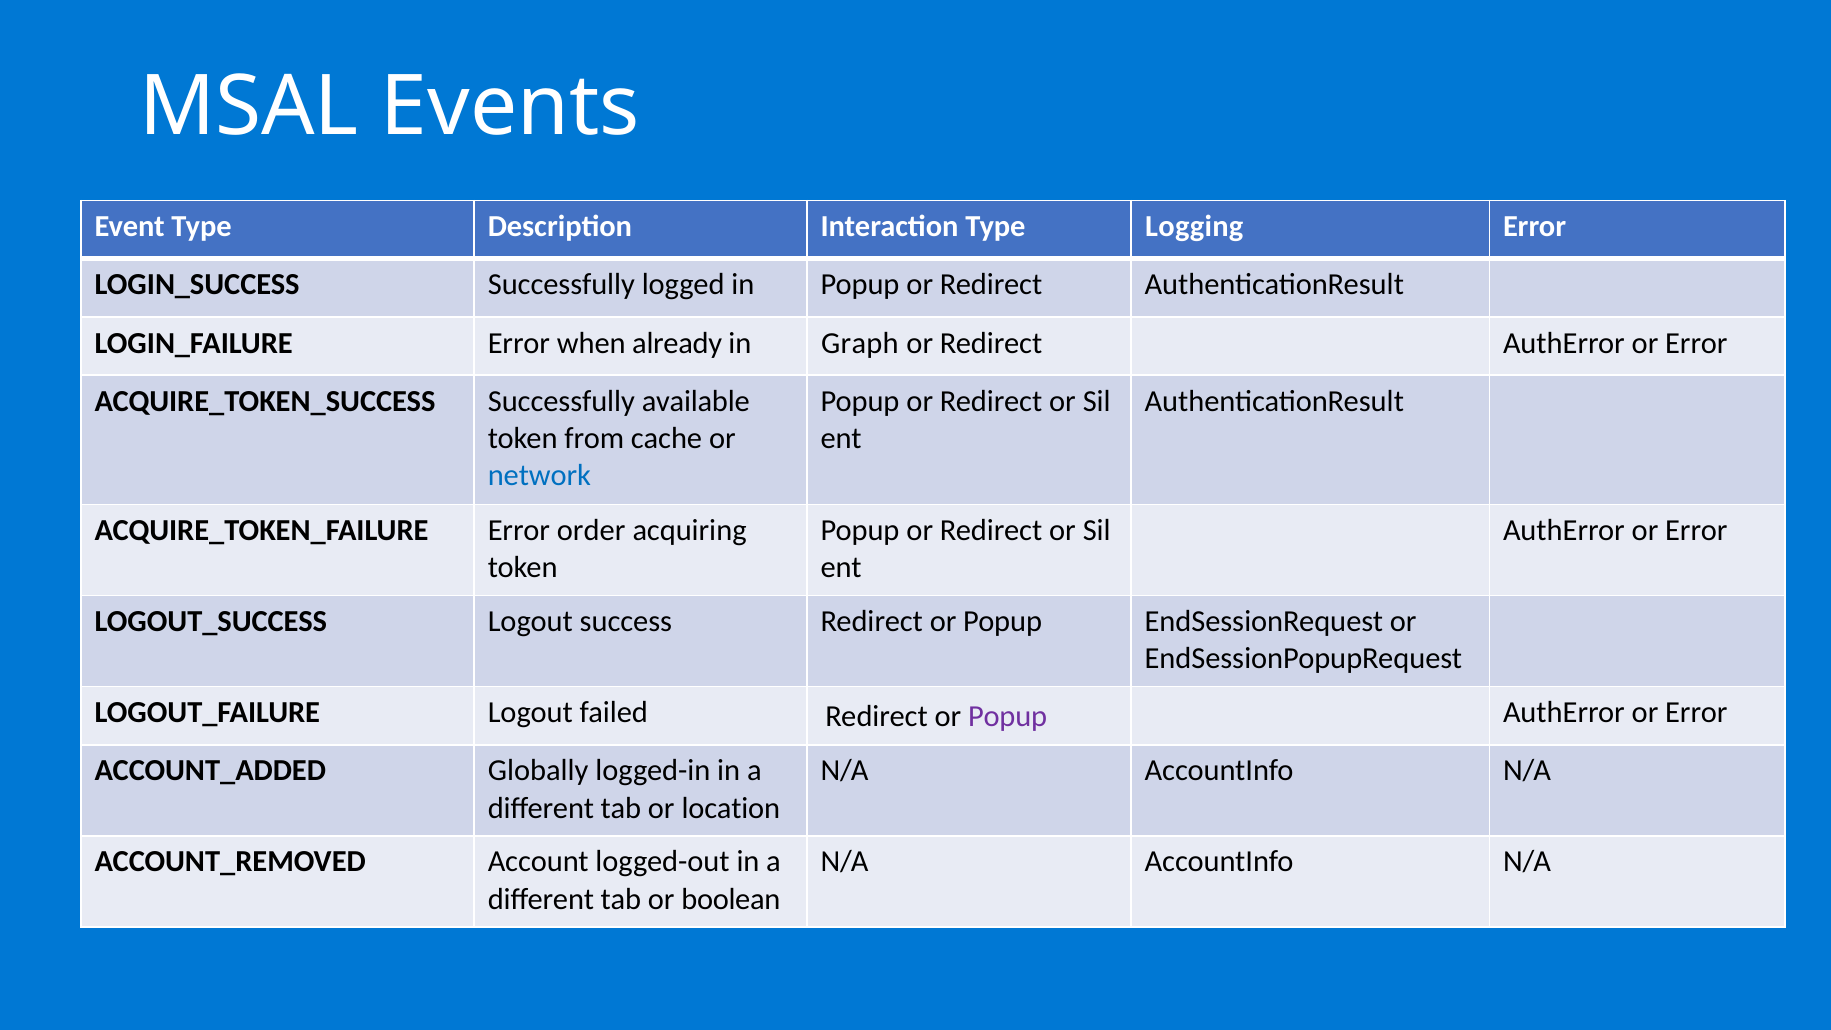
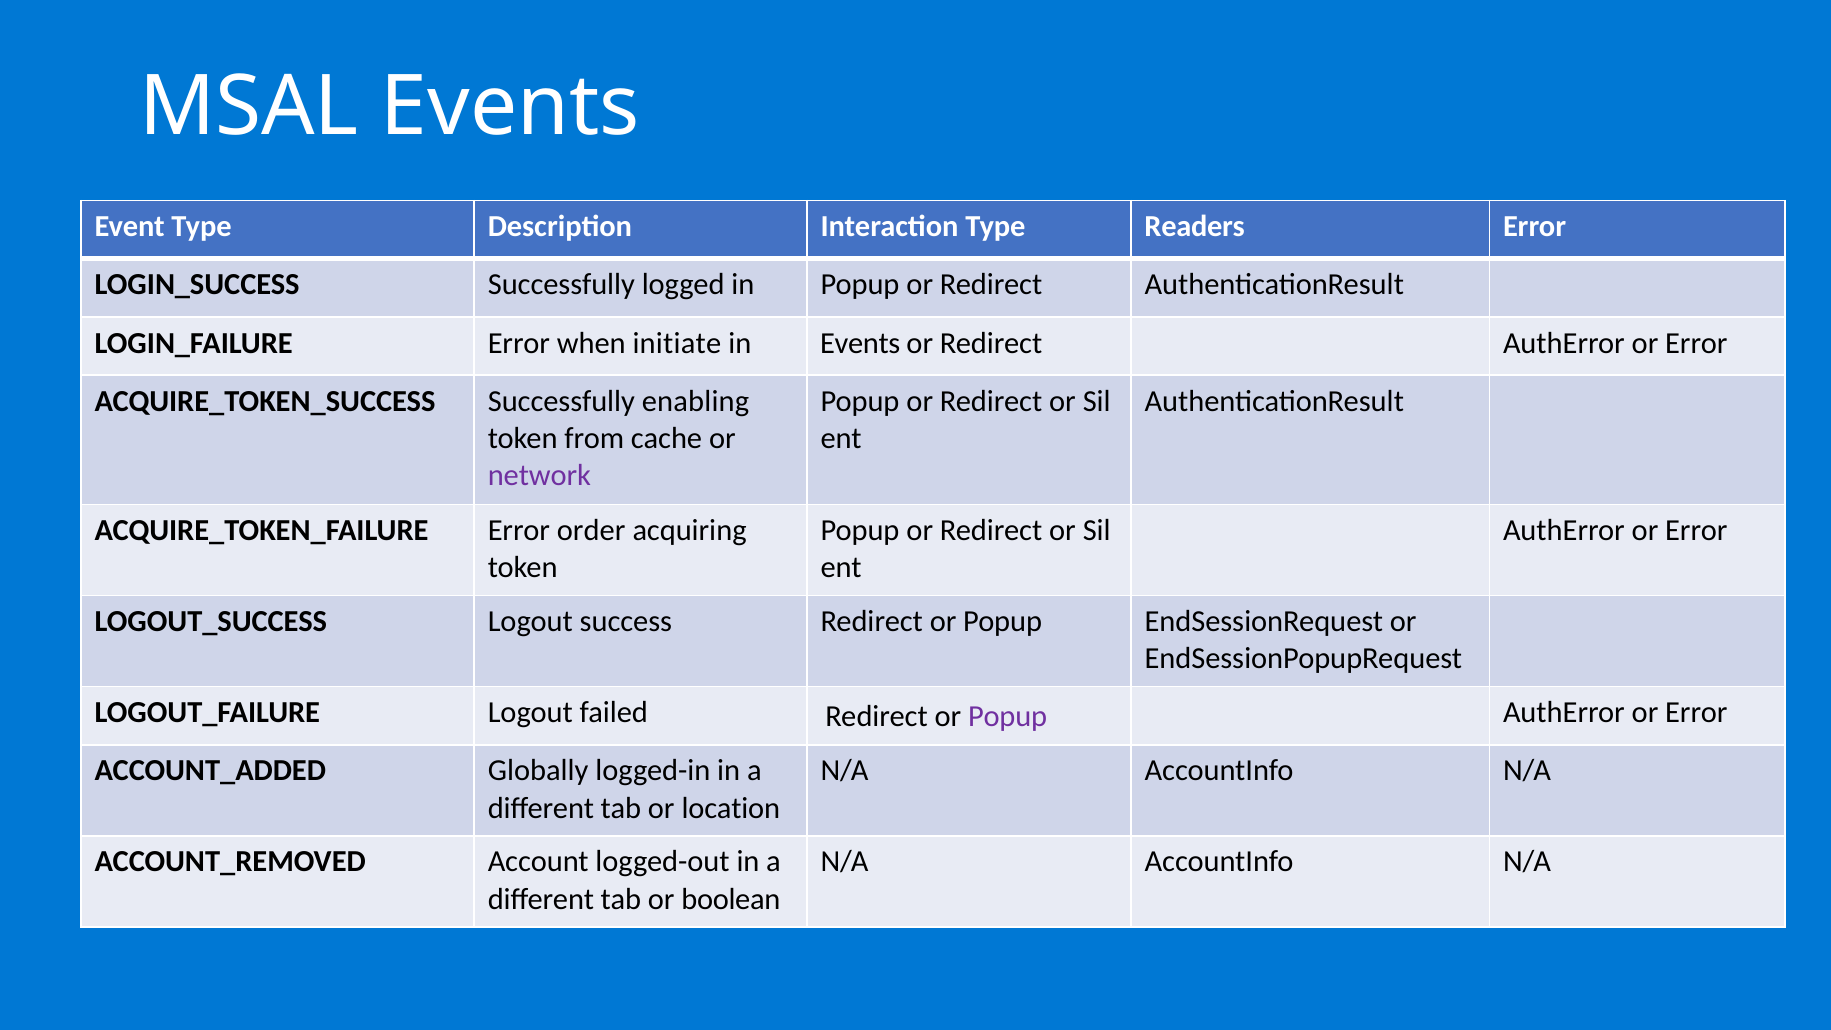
Logging: Logging -> Readers (1195, 226)
already: already -> initiate (677, 343)
in Graph: Graph -> Events (860, 343)
available: available -> enabling (696, 401)
network colour: blue -> purple (539, 476)
